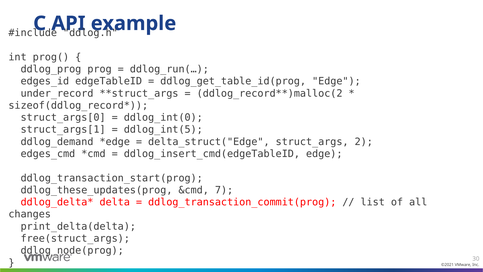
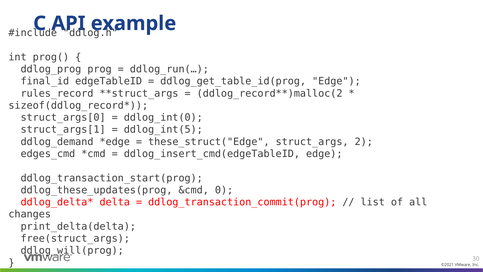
edges_id: edges_id -> final_id (45, 81)
under_record: under_record -> rules_record (57, 93)
delta_struct("Edge: delta_struct("Edge -> these_struct("Edge (209, 142)
7: 7 -> 0 (224, 190)
ddlog_node(prog: ddlog_node(prog -> ddlog_will(prog (72, 250)
